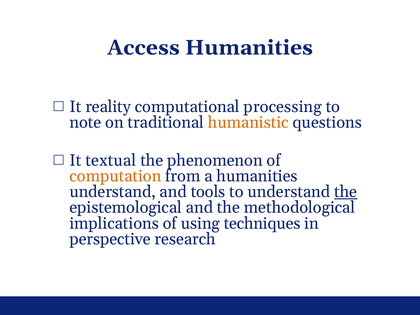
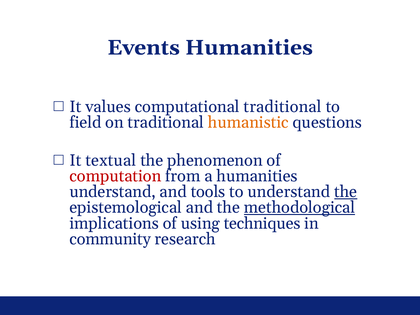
Access: Access -> Events (144, 48)
reality: reality -> values (108, 107)
computational processing: processing -> traditional (283, 107)
note: note -> field (85, 123)
computation colour: orange -> red (115, 176)
methodological underline: none -> present (299, 208)
perspective: perspective -> community (110, 239)
